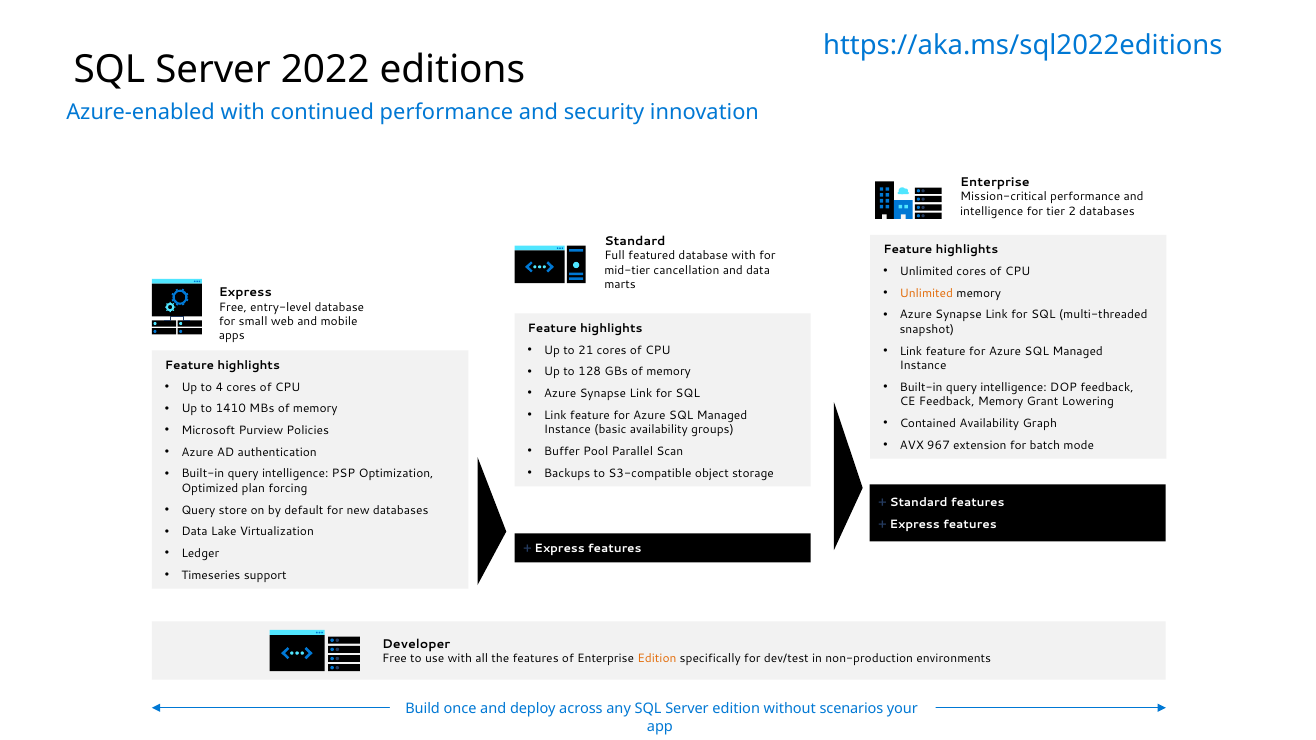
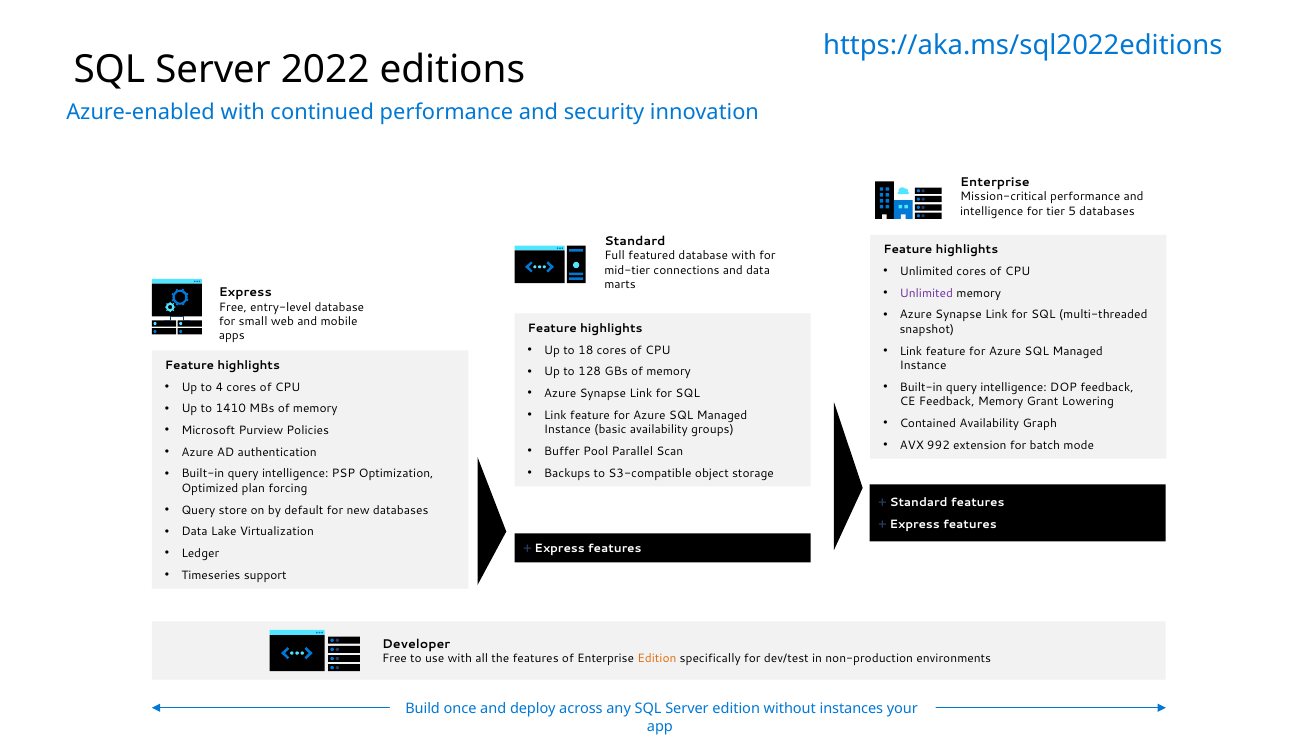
2: 2 -> 5 (1072, 211)
cancellation: cancellation -> connections (687, 270)
Unlimited colour: orange -> purple (926, 293)
21: 21 -> 18 (586, 350)
967: 967 -> 992 (938, 445)
scenarios: scenarios -> instances (851, 709)
